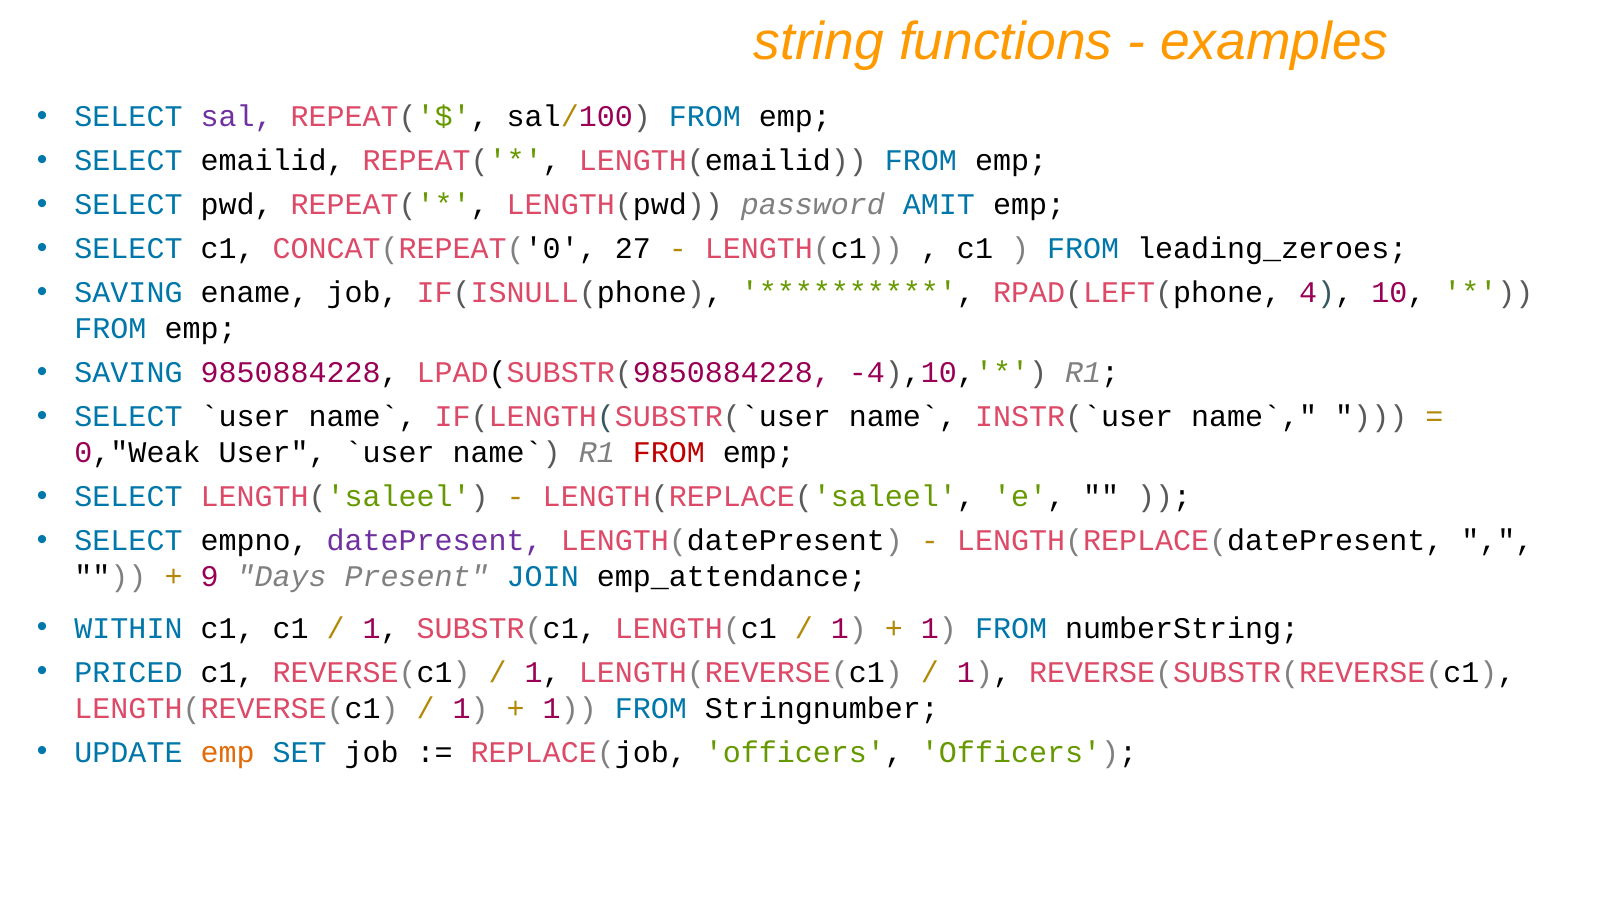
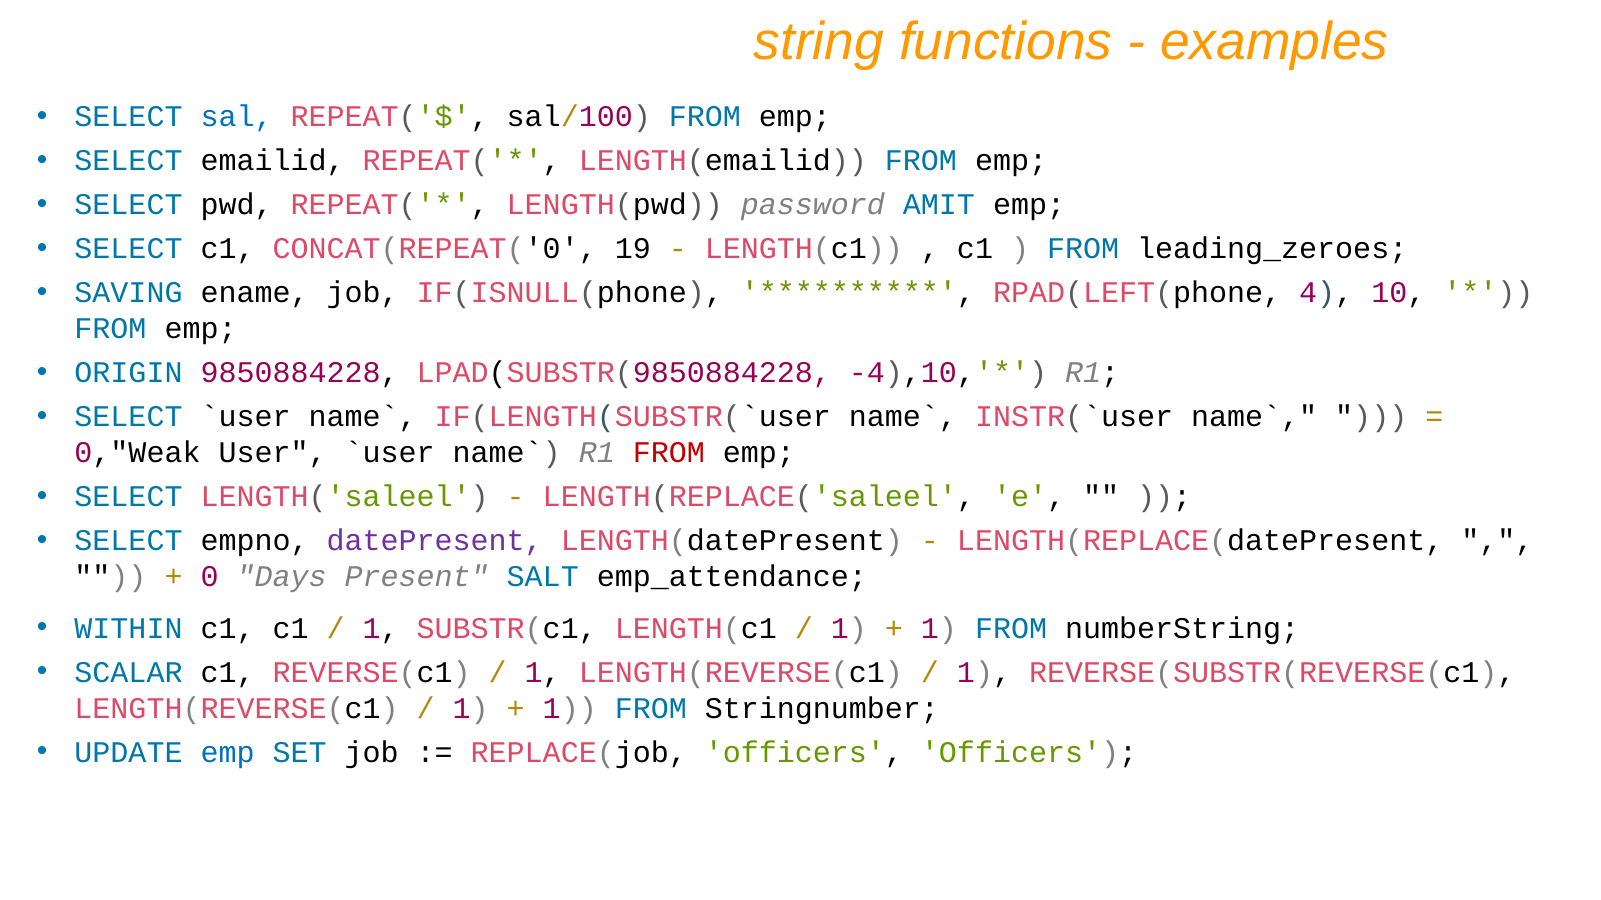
sal colour: purple -> blue (237, 117)
27: 27 -> 19 (633, 249)
SAVING: SAVING -> ORIGIN (128, 373)
9: 9 -> 0 (210, 577)
JOIN: JOIN -> SALT (543, 577)
PRICED: PRICED -> SCALAR (128, 673)
emp colour: orange -> blue (228, 753)
